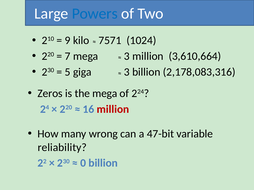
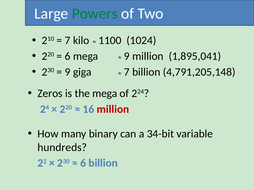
Powers colour: blue -> green (95, 14)
9: 9 -> 7 (68, 41)
7571: 7571 -> 1100 (110, 41)
7: 7 -> 6 (68, 56)
3: 3 -> 9 (127, 56)
3,610,664: 3,610,664 -> 1,895,041 (195, 56)
5: 5 -> 9 (68, 72)
3: 3 -> 7 (127, 72)
2,178,083,316: 2,178,083,316 -> 4,791,205,148 (199, 72)
wrong: wrong -> binary (103, 134)
47-bit: 47-bit -> 34-bit (160, 134)
reliability: reliability -> hundreds (62, 148)
0: 0 -> 6 (83, 163)
